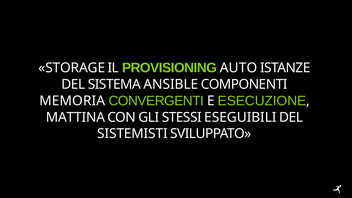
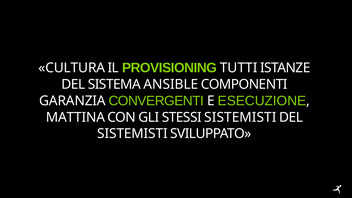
STORAGE: STORAGE -> CULTURA (72, 68)
AUTO: AUTO -> TUTTI (239, 68)
MEMORIA: MEMORIA -> GARANZIA (72, 101)
STESSI ESEGUIBILI: ESEGUIBILI -> SISTEMISTI (240, 117)
